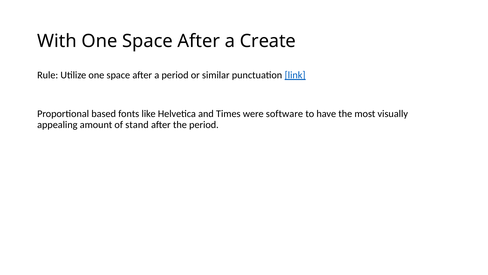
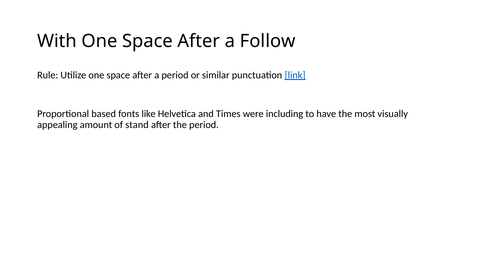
Create: Create -> Follow (268, 41)
software: software -> including (285, 113)
